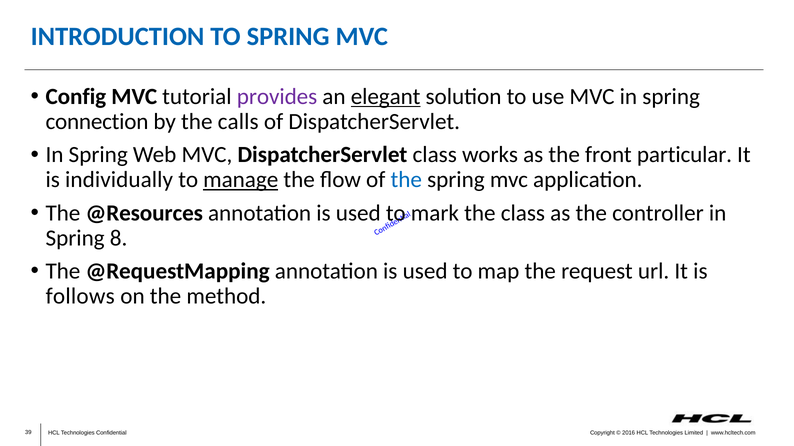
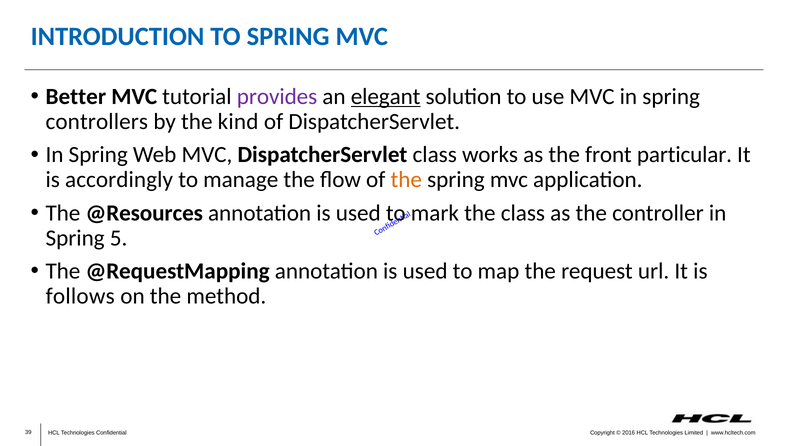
Config: Config -> Better (76, 97)
connection: connection -> controllers (97, 122)
calls: calls -> kind (238, 122)
individually: individually -> accordingly (119, 180)
manage underline: present -> none (241, 180)
the colour: blue -> orange (406, 180)
8: 8 -> 5 (119, 238)
